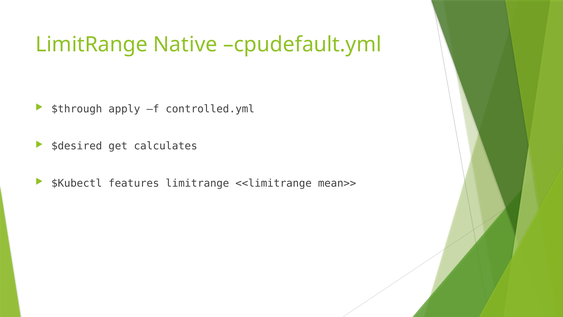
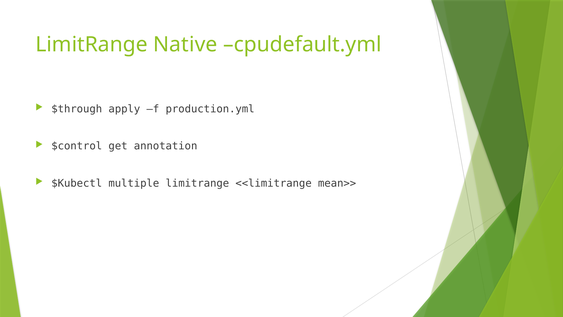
controlled.yml: controlled.yml -> production.yml (210, 109)
$desired: $desired -> $control (77, 146)
calculates: calculates -> annotation (166, 146)
features: features -> multiple (134, 183)
